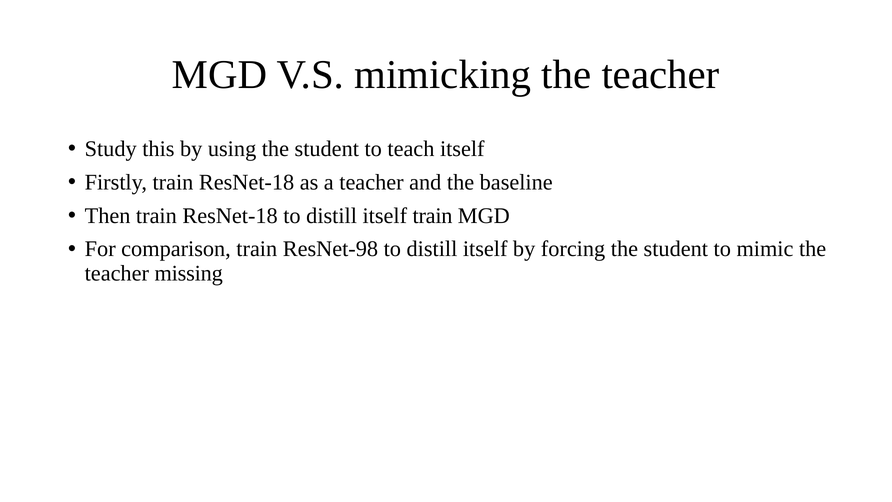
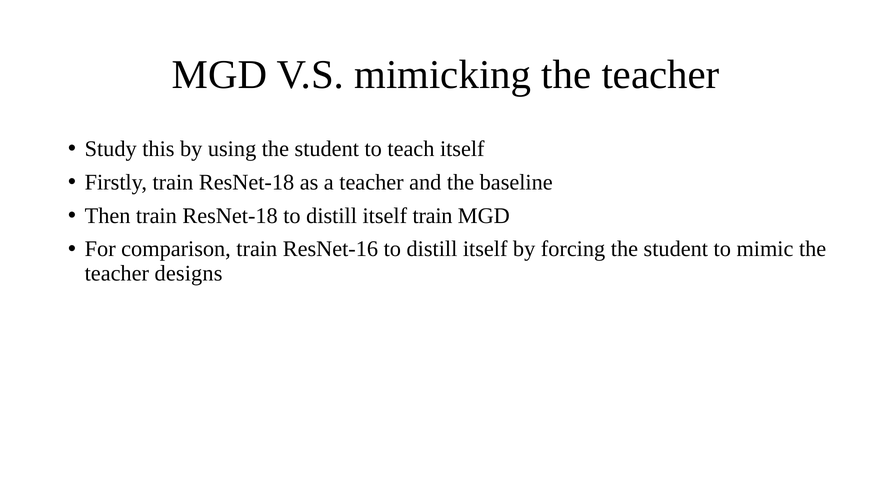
ResNet-98: ResNet-98 -> ResNet-16 (330, 249)
missing: missing -> designs (188, 273)
